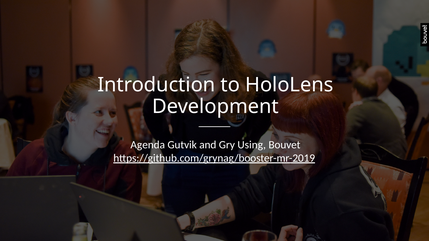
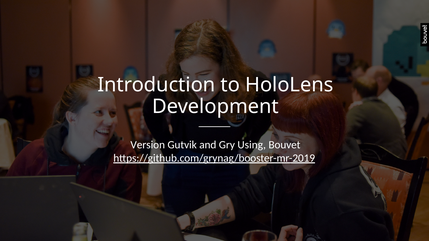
Agenda: Agenda -> Version (148, 145)
